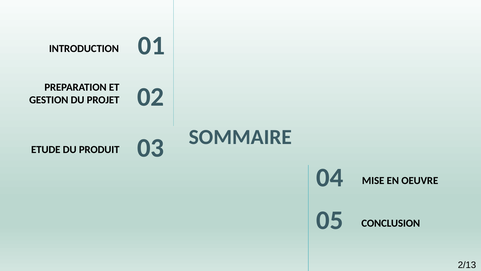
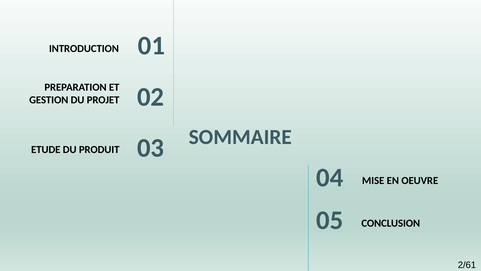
2/13: 2/13 -> 2/61 (467, 265)
